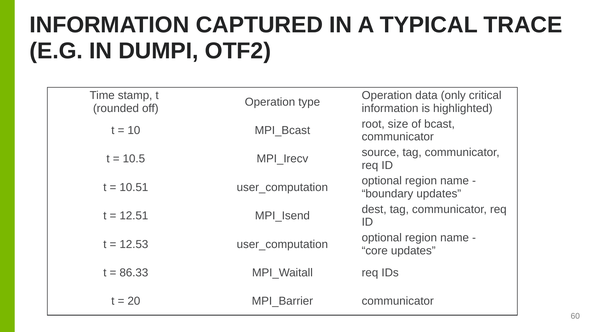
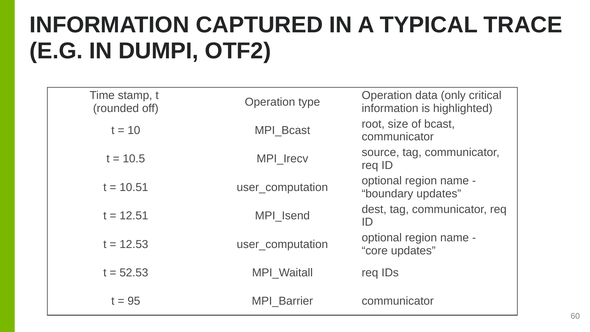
86.33: 86.33 -> 52.53 (134, 273)
20: 20 -> 95 (134, 301)
